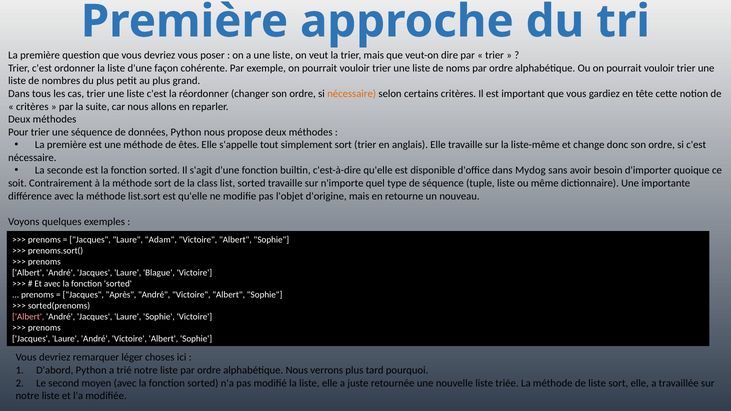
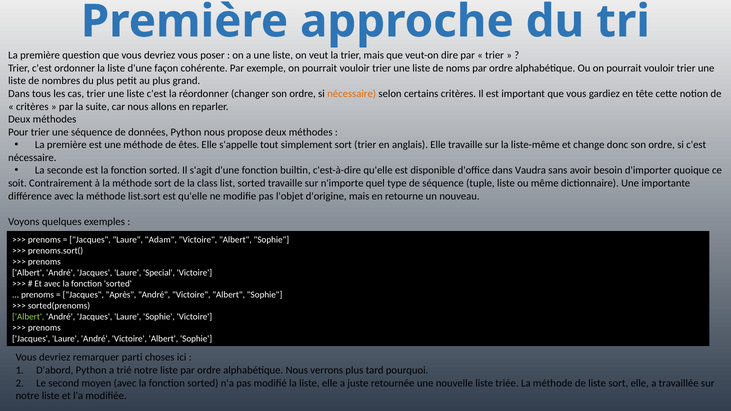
Mydog: Mydog -> Vaudra (531, 171)
Blague: Blague -> Special (159, 273)
Albert colour: pink -> light green (28, 317)
léger: léger -> parti (132, 358)
